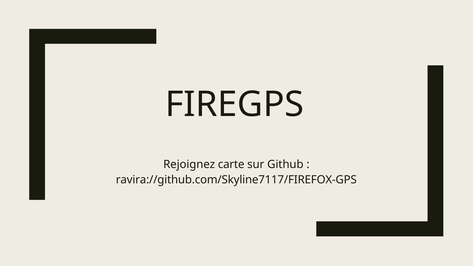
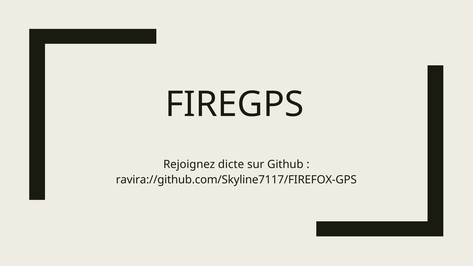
carte: carte -> dicte (231, 164)
